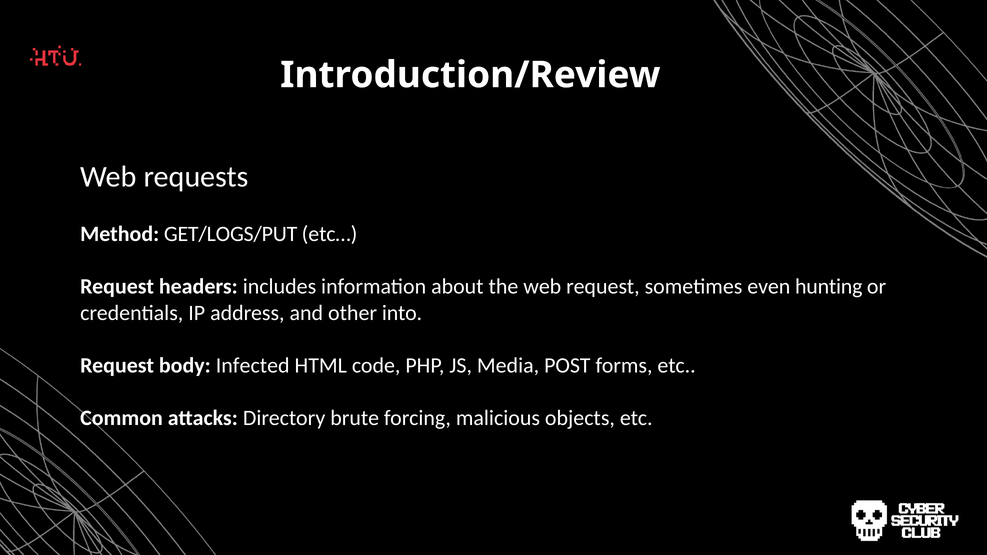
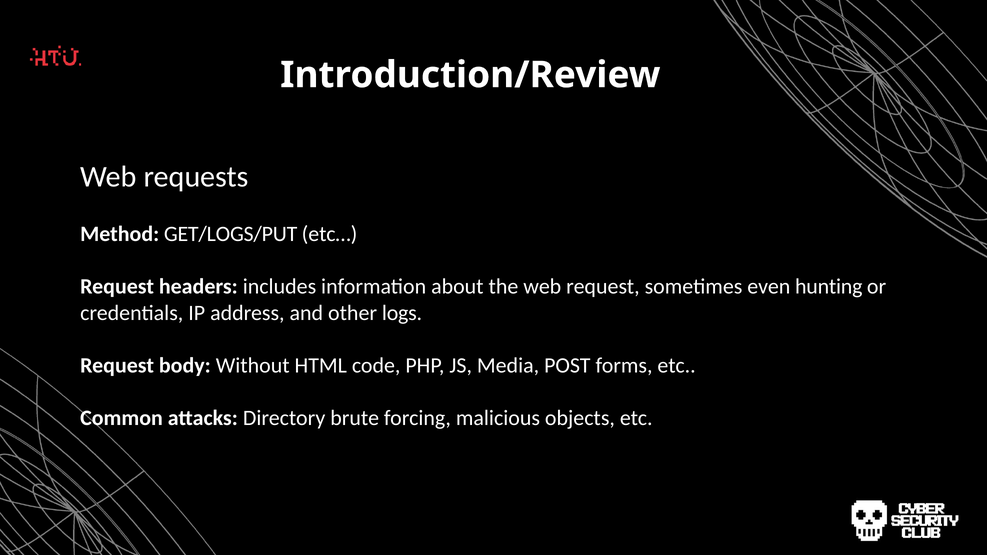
into: into -> logs (402, 313)
Infected: Infected -> Without (253, 366)
